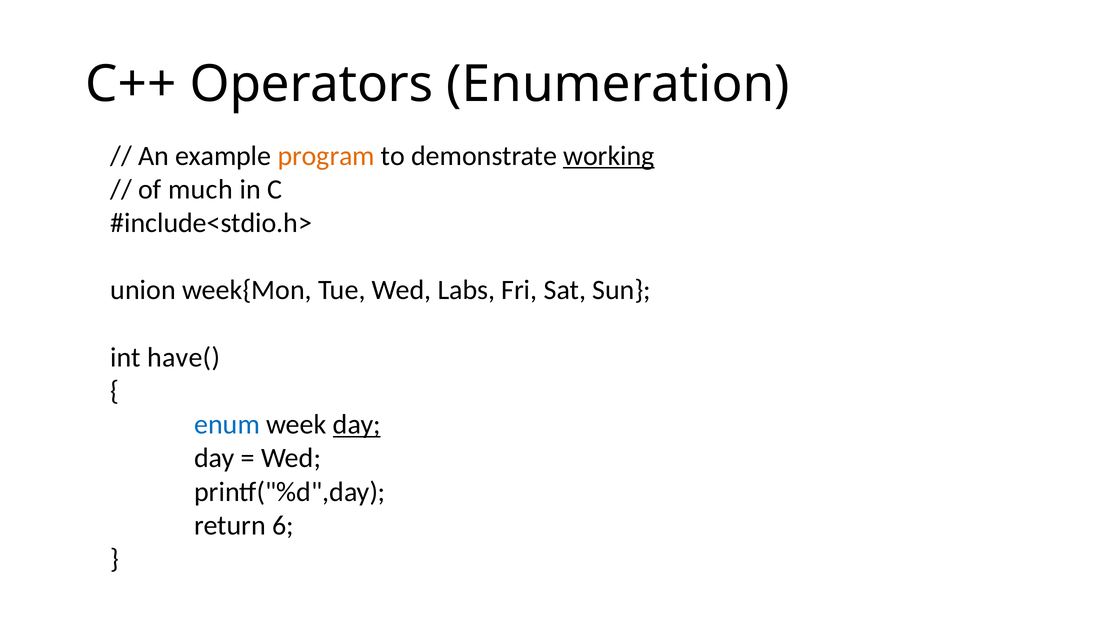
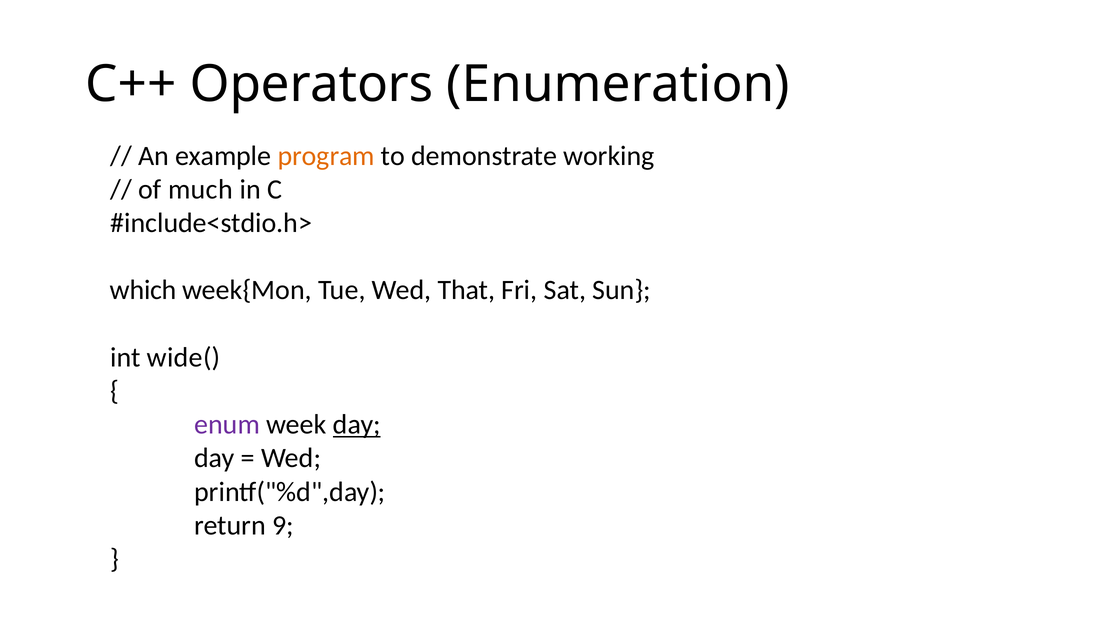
working underline: present -> none (609, 156)
union: union -> which (143, 290)
Labs: Labs -> That (466, 290)
have(: have( -> wide( (184, 357)
enum colour: blue -> purple (227, 425)
6: 6 -> 9 (283, 525)
